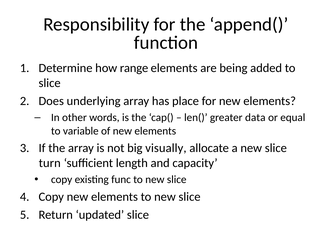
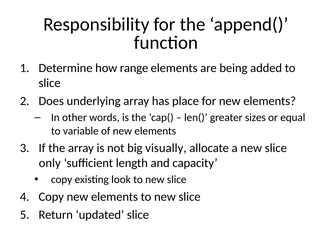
data: data -> sizes (255, 118)
turn: turn -> only (50, 163)
func: func -> look (121, 180)
